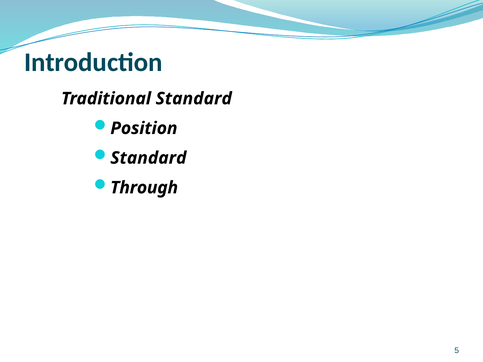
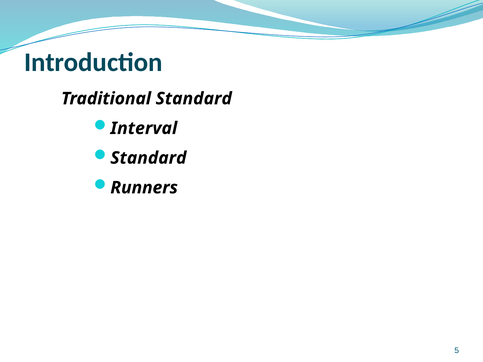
Position: Position -> Interval (144, 128)
Through: Through -> Runners (144, 188)
